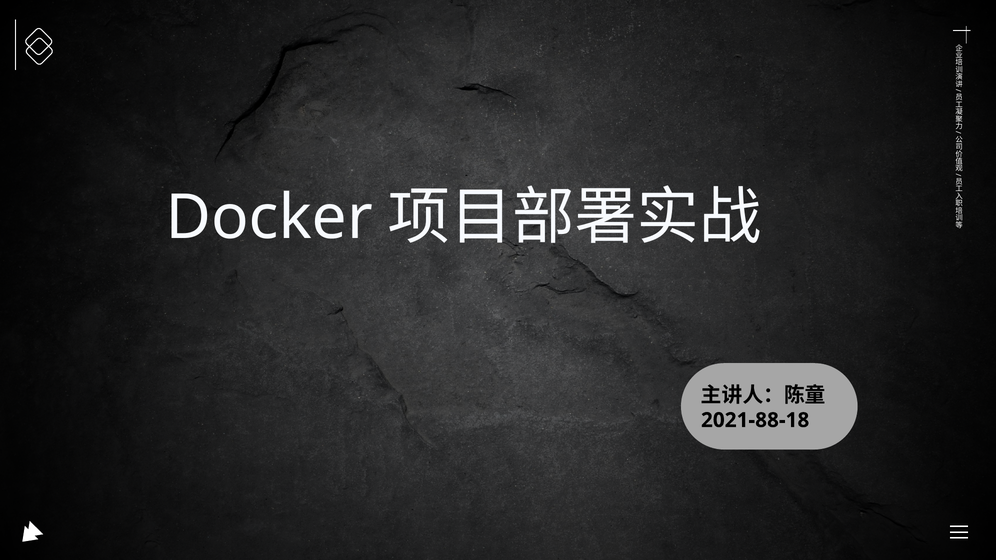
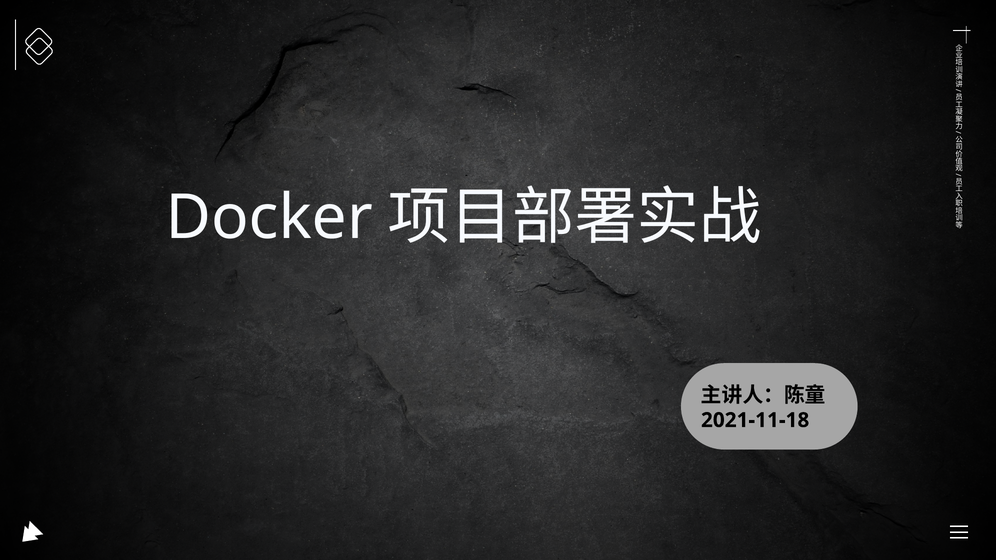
2021-88-18: 2021-88-18 -> 2021-11-18 (755, 420)
